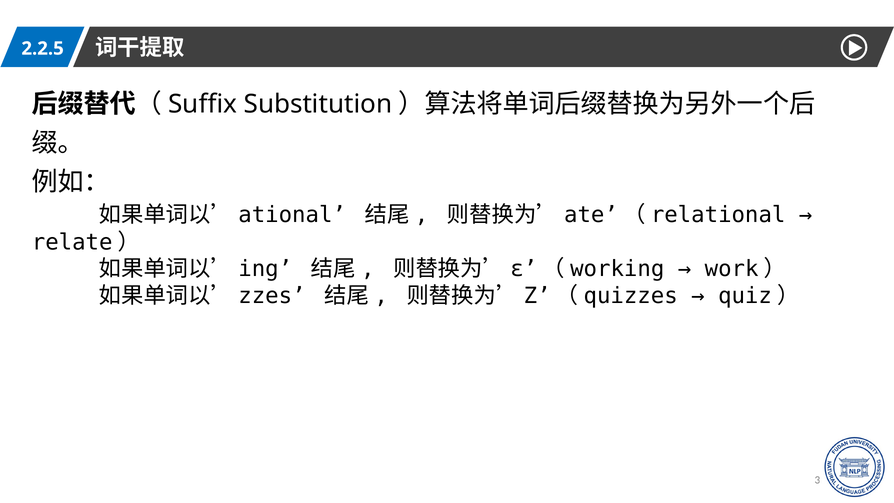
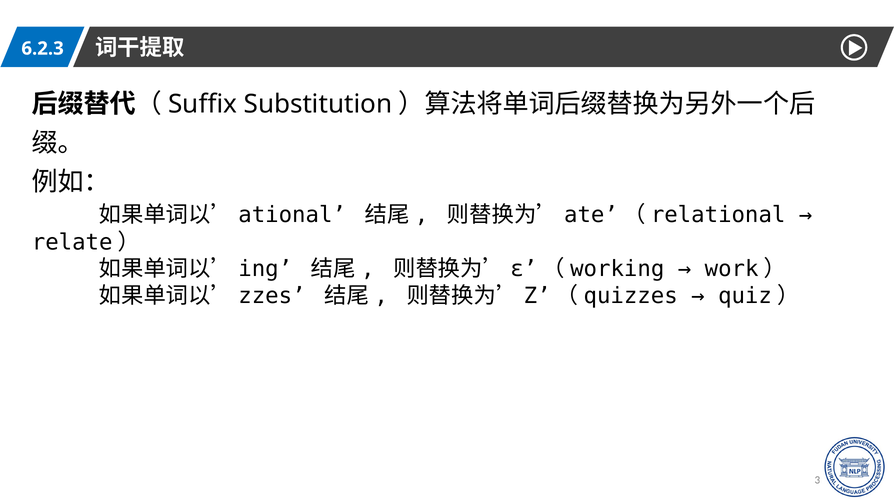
2.2.5: 2.2.5 -> 6.2.3 (43, 48)
